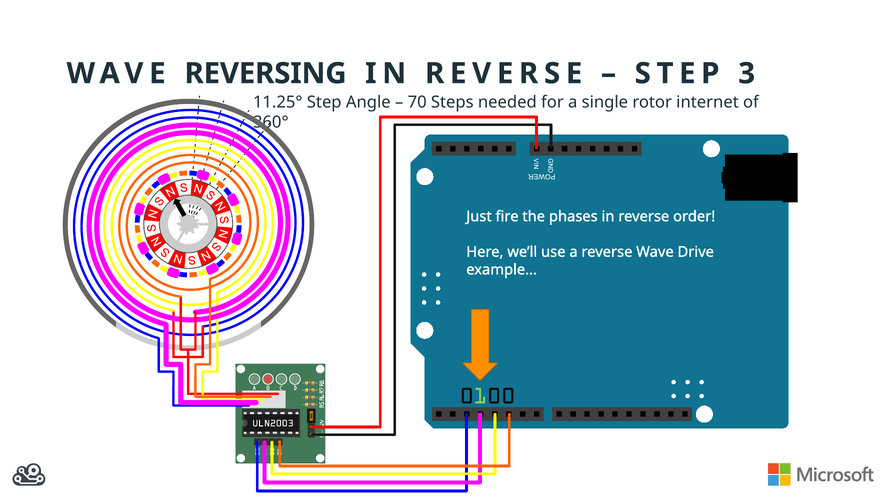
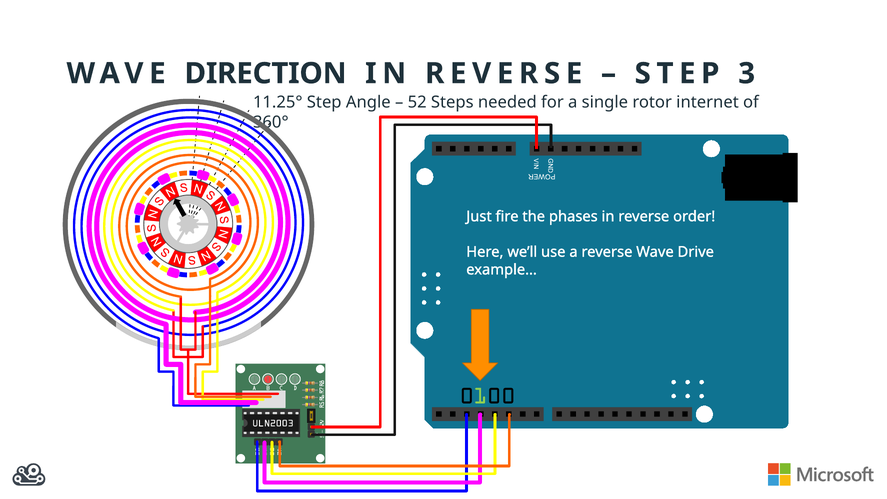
REVERSING: REVERSING -> DIRECTION (266, 73)
70: 70 -> 52 (417, 102)
